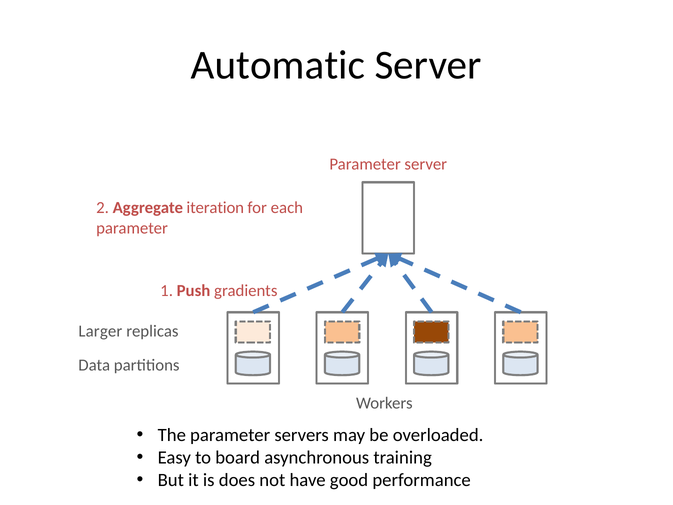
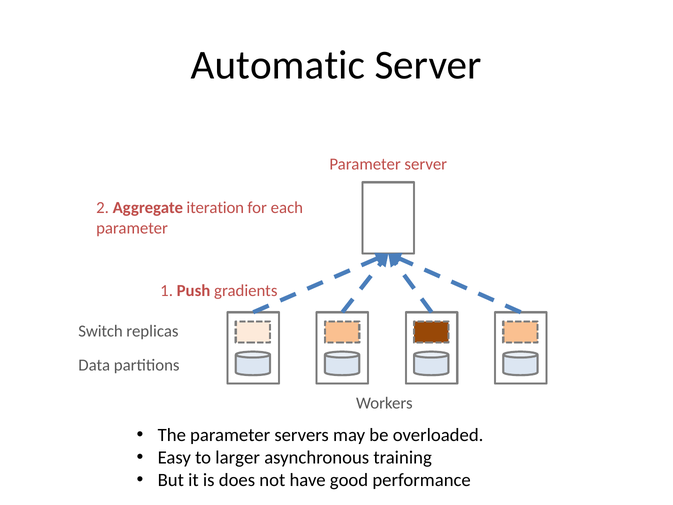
Larger: Larger -> Switch (101, 331)
board: board -> larger (238, 457)
